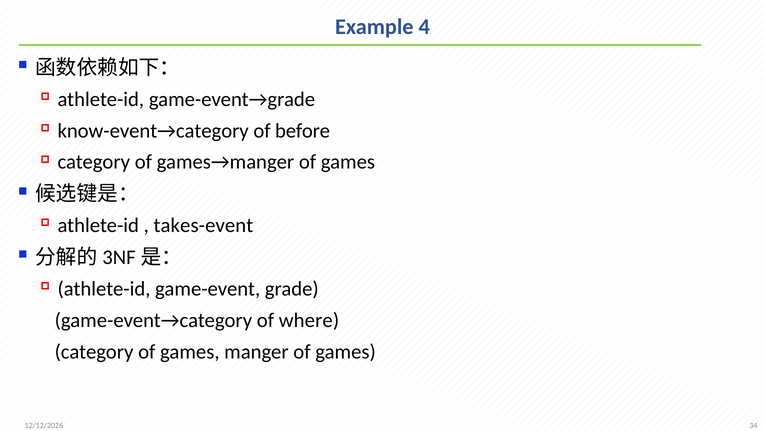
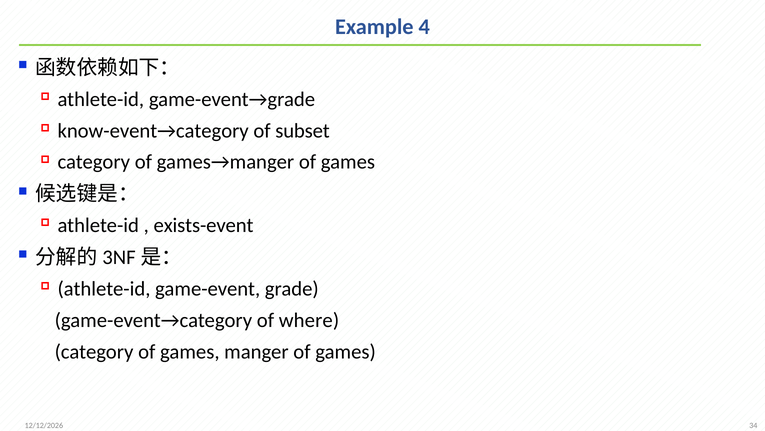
before: before -> subset (303, 131)
takes-event: takes-event -> exists-event (204, 225)
